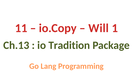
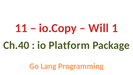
Ch.13: Ch.13 -> Ch.40 (16, 45)
Tradition: Tradition -> Platform (69, 45)
